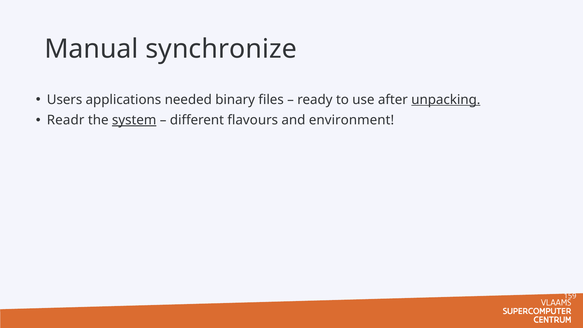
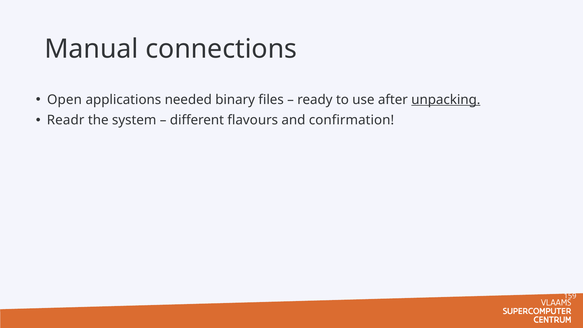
synchronize: synchronize -> connections (221, 49)
Users: Users -> Open (64, 100)
system underline: present -> none (134, 120)
environment: environment -> confirmation (351, 120)
